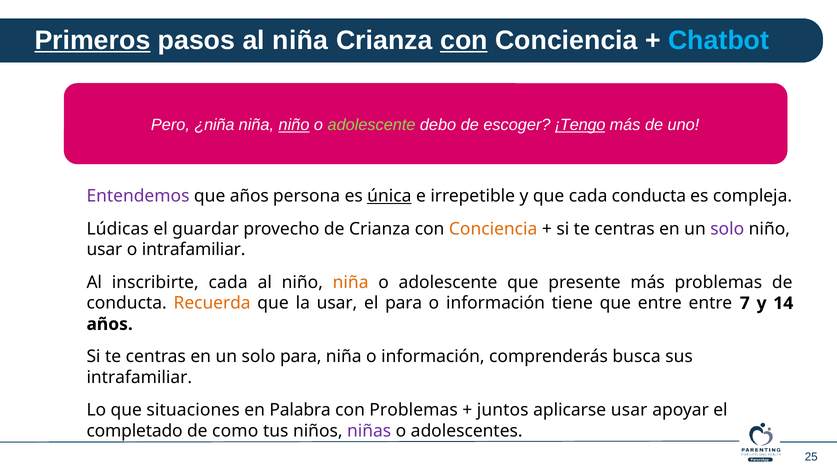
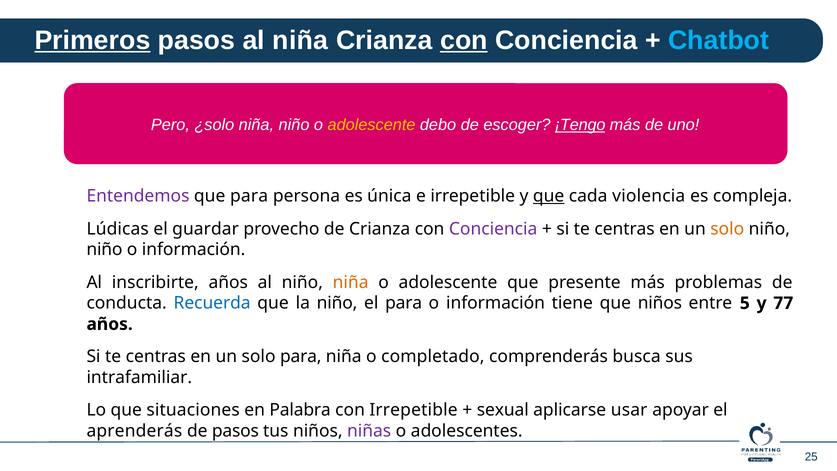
¿niña: ¿niña -> ¿solo (214, 125)
niño underline: present -> none (294, 125)
adolescente colour: light green -> yellow (372, 125)
que años: años -> para (249, 196)
única underline: present -> none (389, 196)
que underline: none -> present (549, 196)
cada conducta: conducta -> violencia (649, 196)
Conciencia colour: orange -> purple (493, 229)
solo colour: purple -> orange (727, 229)
usar: usar -> niño (104, 250)
intrafamiliar: intrafamiliar -> información (194, 250)
inscribirte cada: cada -> años (228, 282)
Recuerda colour: orange -> blue (212, 303)
la usar: usar -> niño (337, 303)
que entre: entre -> niños (660, 303)
7: 7 -> 5 (745, 303)
14: 14 -> 77 (783, 303)
niña o información: información -> completado (433, 357)
con Problemas: Problemas -> Irrepetible (414, 410)
juntos: juntos -> sexual (503, 410)
completado: completado -> aprenderás (134, 431)
de como: como -> pasos (235, 431)
